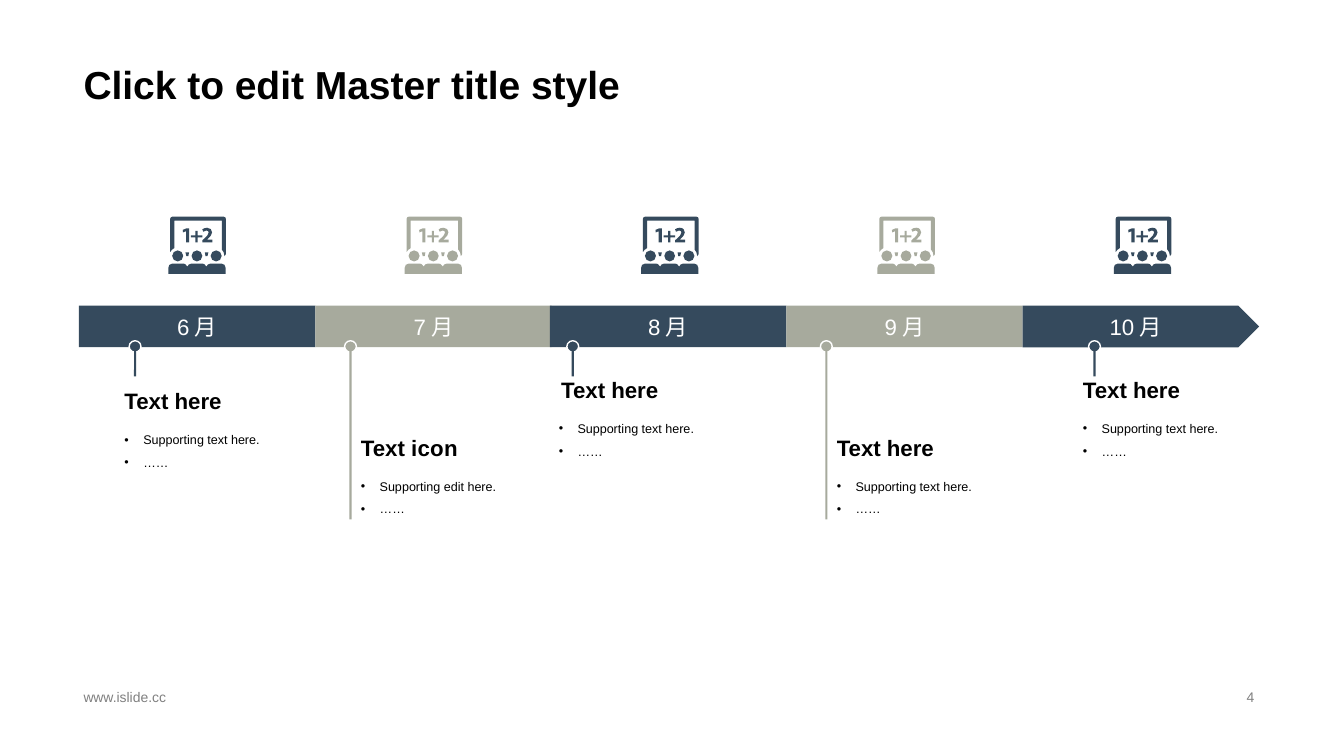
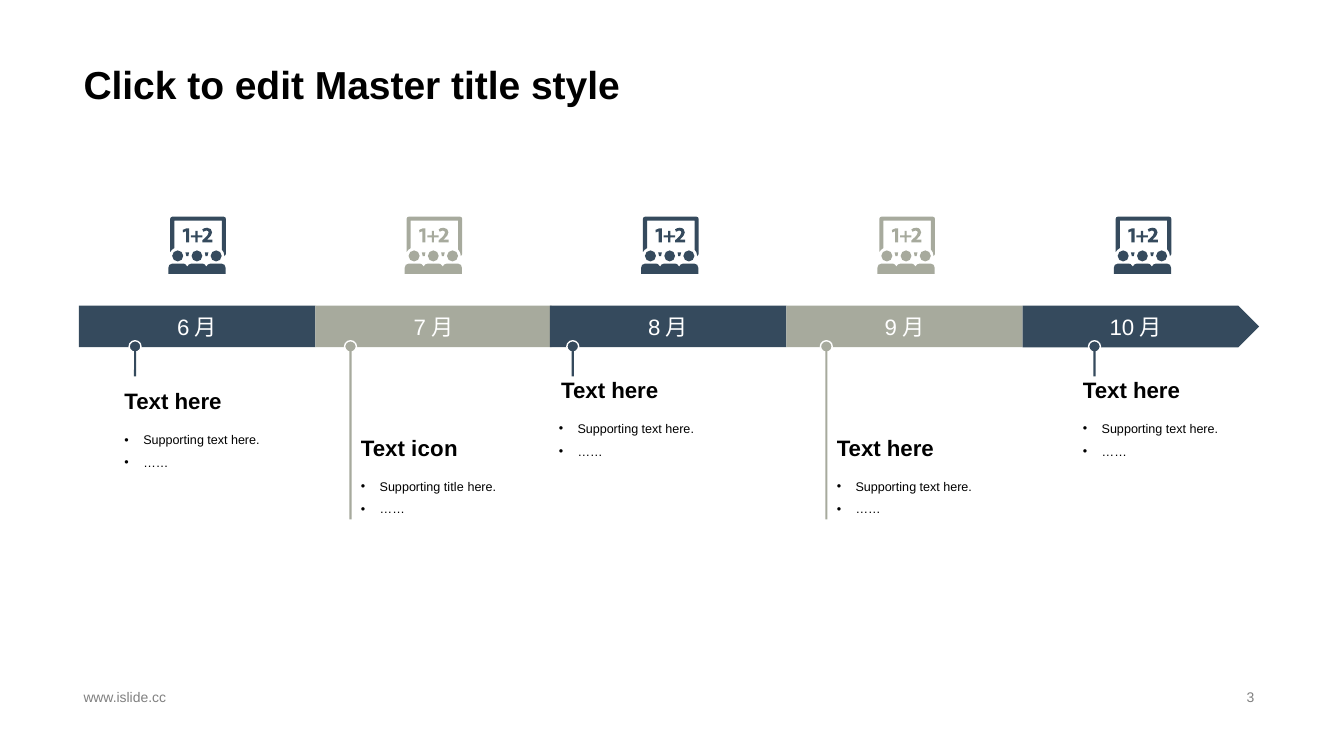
Supporting edit: edit -> title (454, 487)
4: 4 -> 3 (1250, 699)
